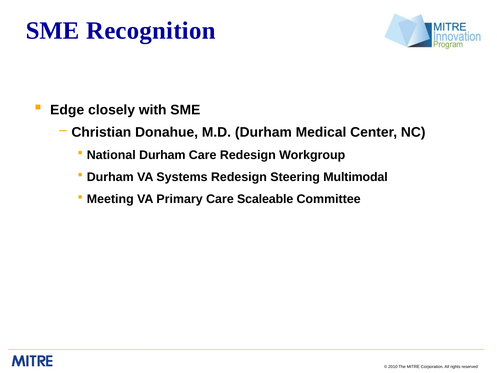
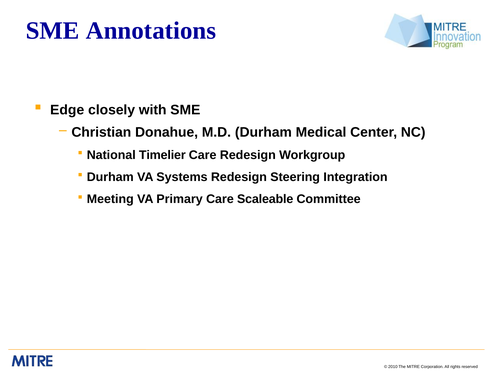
Recognition: Recognition -> Annotations (151, 31)
National Durham: Durham -> Timelier (162, 155)
Multimodal: Multimodal -> Integration (355, 177)
